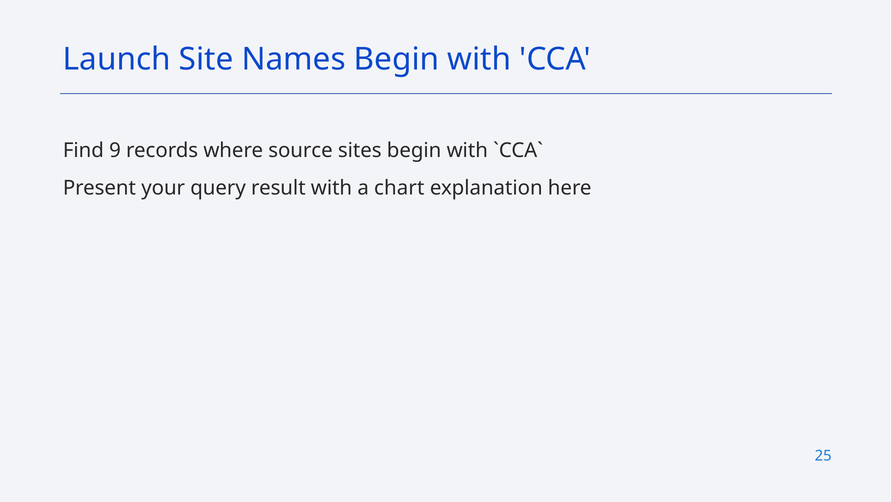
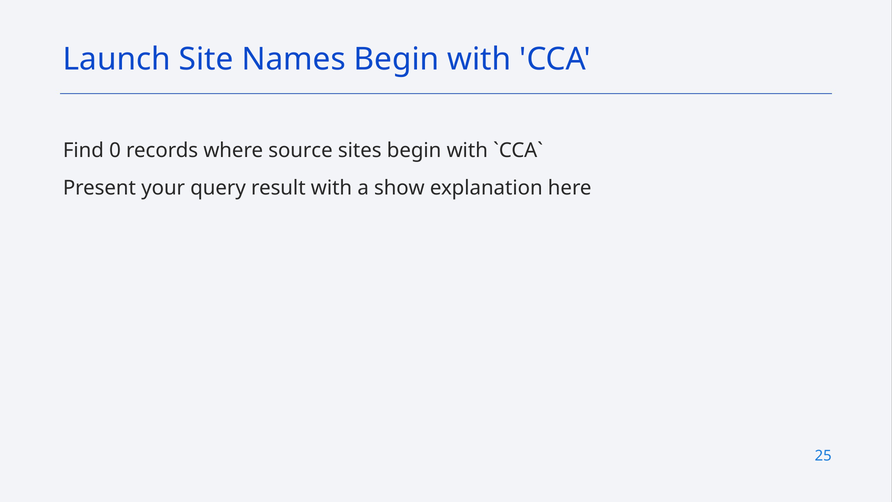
9: 9 -> 0 (115, 150)
chart: chart -> show (399, 188)
